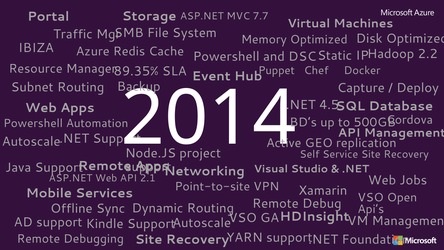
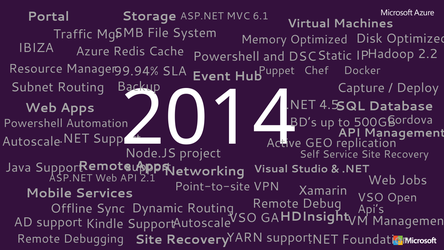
7.7: 7.7 -> 6.1 (261, 16)
89.35%: 89.35% -> 99.94% (136, 71)
